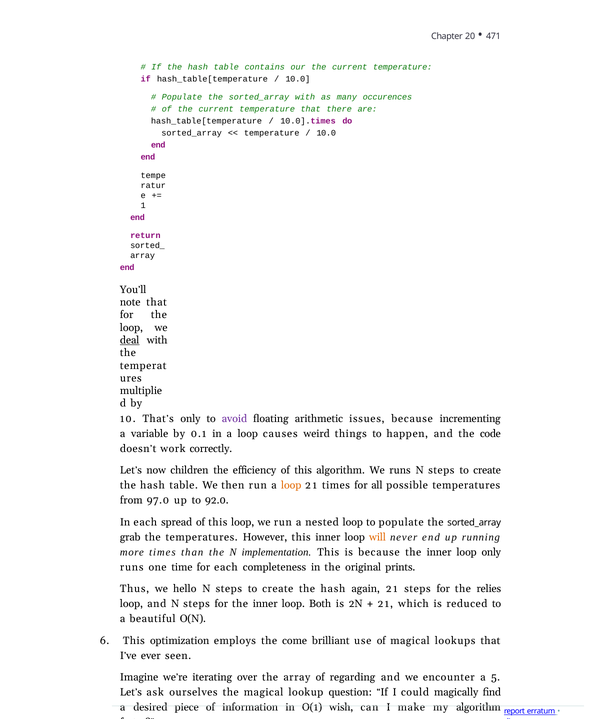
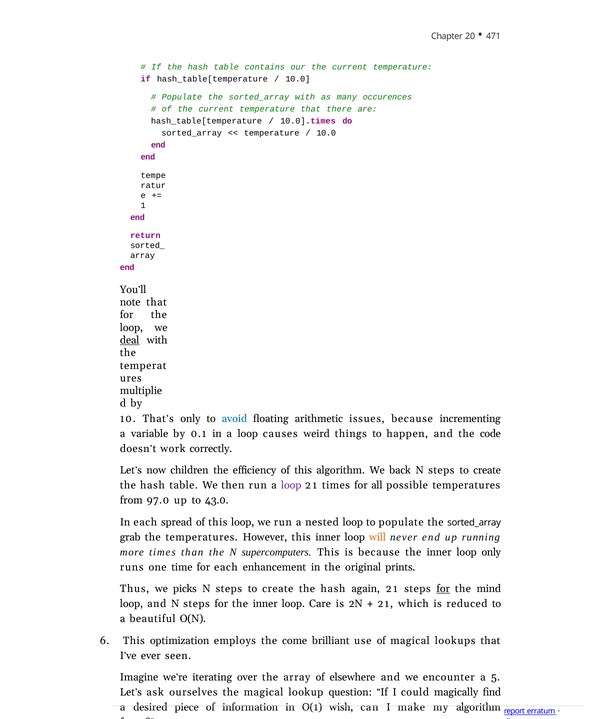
avoid colour: purple -> blue (234, 419)
We runs: runs -> back (400, 471)
loop colour: orange -> purple (291, 486)
92.0: 92.0 -> 43.0 (217, 501)
implementation: implementation -> supercomputers (276, 553)
completeness: completeness -> enhancement (274, 568)
hello: hello -> picks (185, 590)
for underline: none -> present (443, 590)
relies: relies -> mind (489, 590)
Both: Both -> Care (320, 605)
regarding: regarding -> elsewhere (352, 678)
